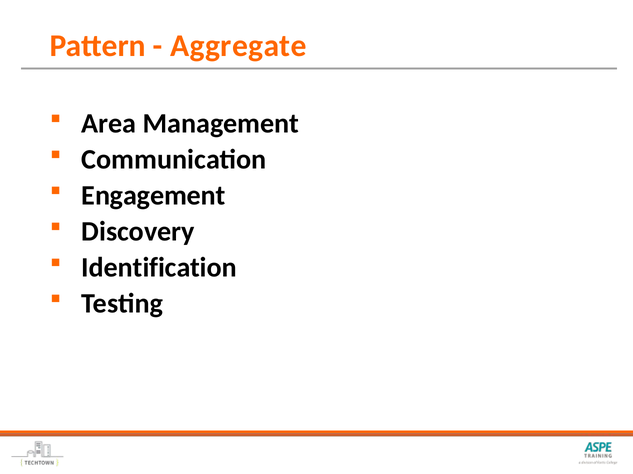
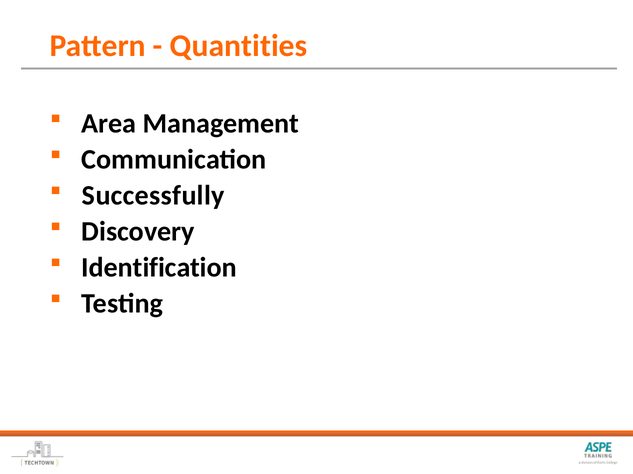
Aggregate: Aggregate -> Quantities (239, 46)
Engagement: Engagement -> Successfully (153, 196)
